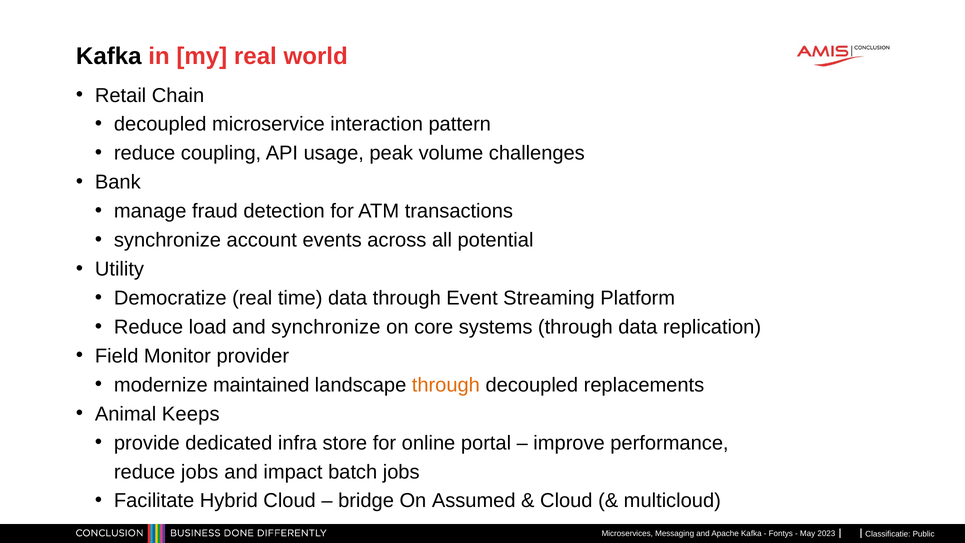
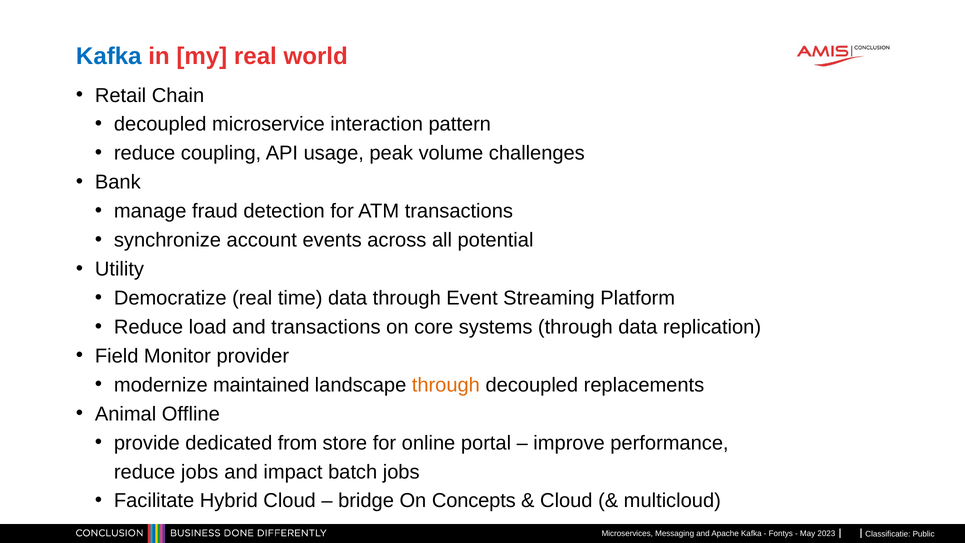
Kafka colour: black -> blue (109, 56)
and synchronize: synchronize -> transactions (326, 327)
Keeps: Keeps -> Offline (191, 414)
infra: infra -> from (298, 443)
Assumed: Assumed -> Concepts (474, 501)
